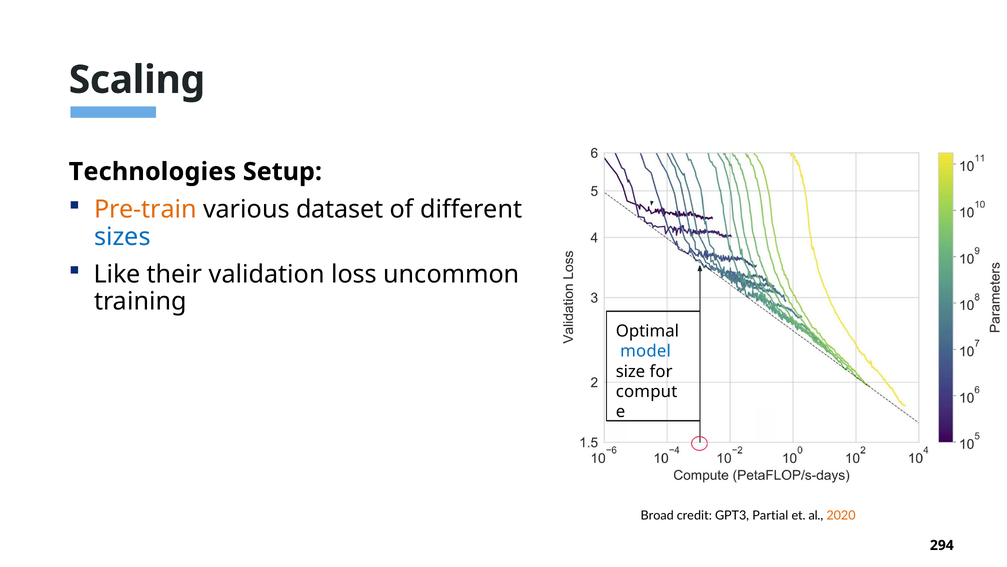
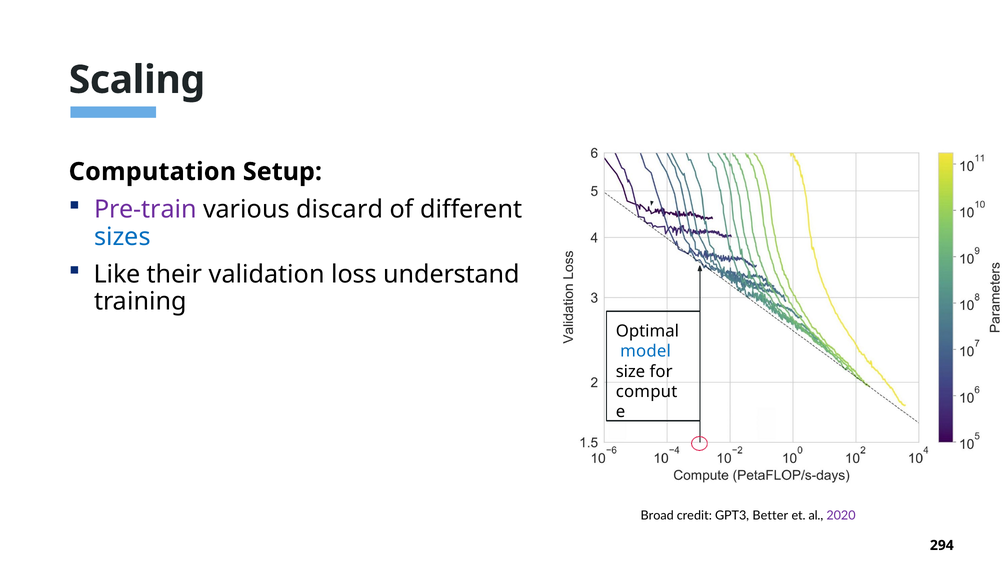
Technologies: Technologies -> Computation (152, 172)
Pre-train colour: orange -> purple (145, 209)
dataset: dataset -> discard (340, 209)
uncommon: uncommon -> understand (452, 274)
Partial: Partial -> Better (770, 515)
2020 colour: orange -> purple (841, 515)
